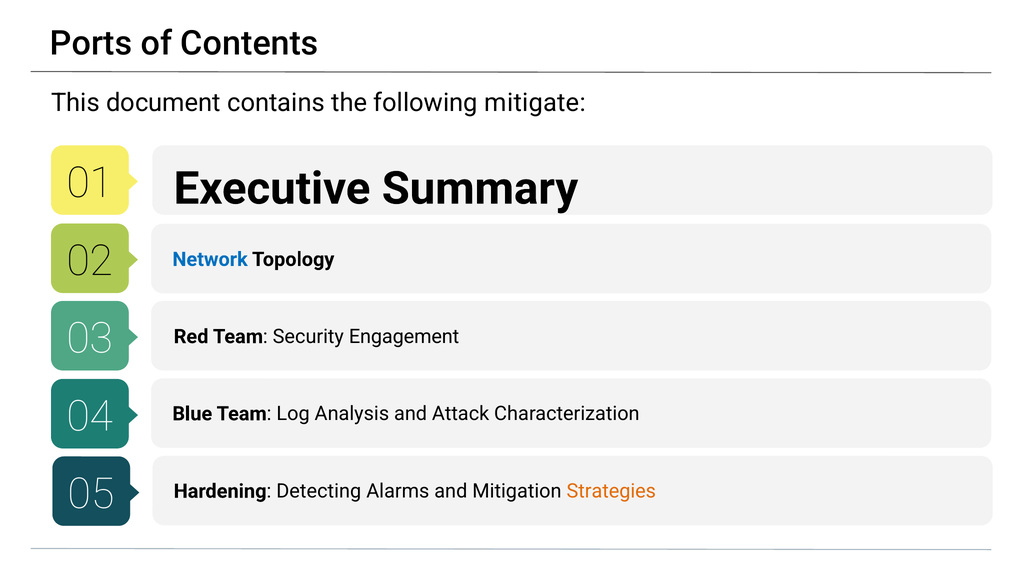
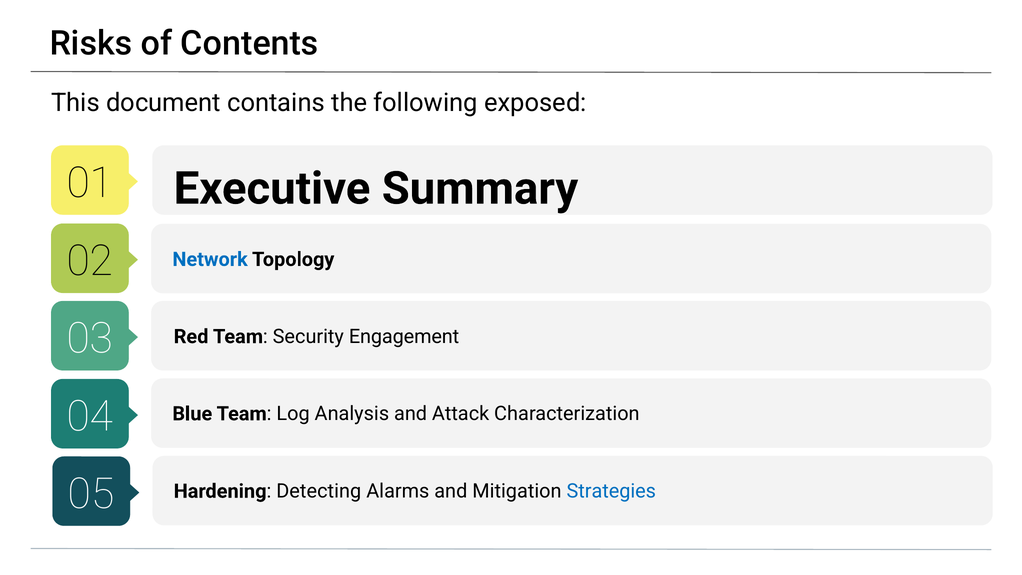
Ports: Ports -> Risks (91, 43)
mitigate: mitigate -> exposed (535, 103)
Strategies colour: orange -> blue (611, 491)
